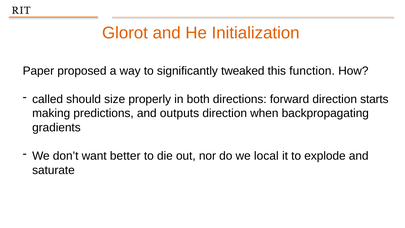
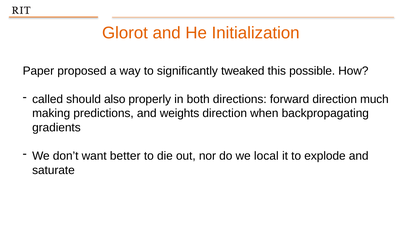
function: function -> possible (312, 71)
size: size -> also (115, 99)
starts: starts -> much (374, 99)
outputs: outputs -> weights (180, 113)
